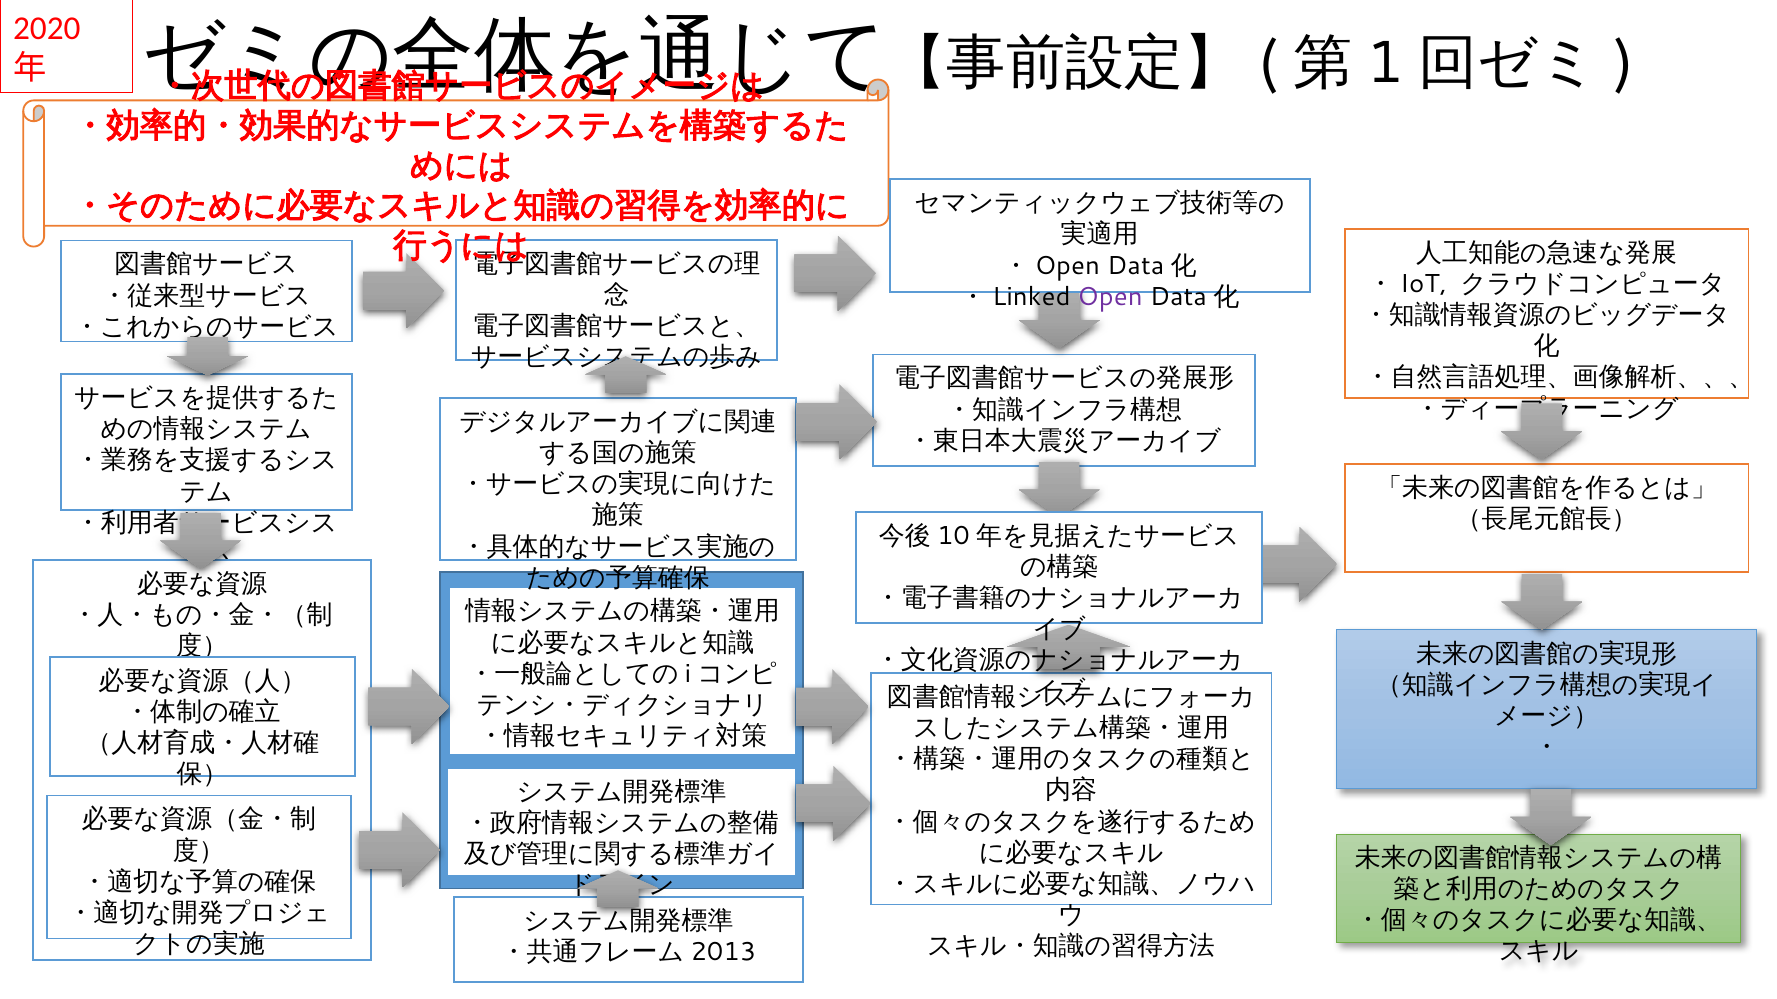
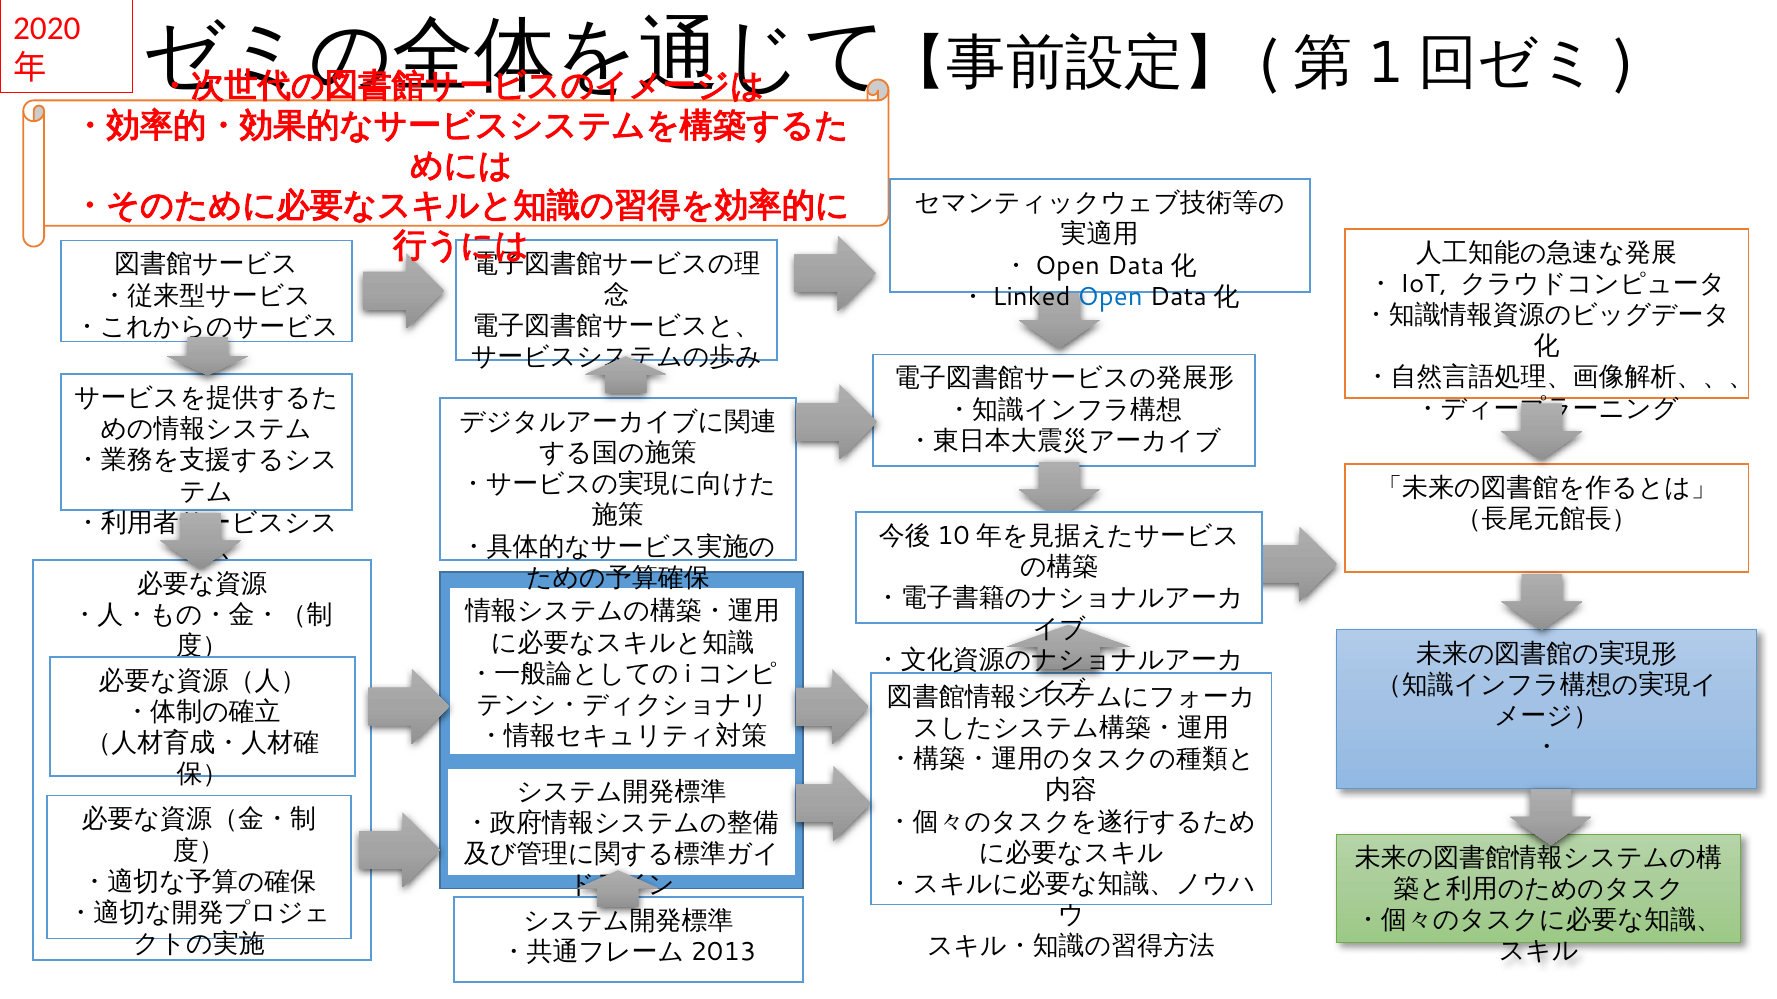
Open colour: purple -> blue (1110, 297)
